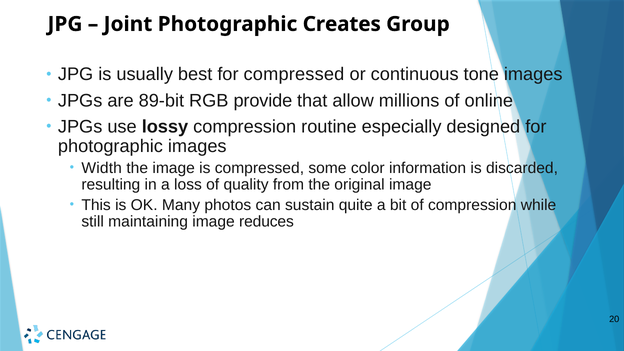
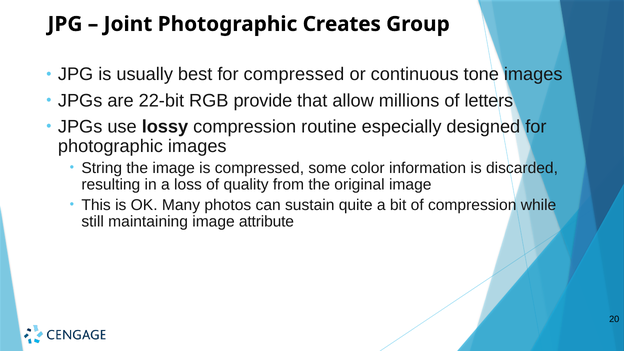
89-bit: 89-bit -> 22-bit (161, 101)
online: online -> letters (489, 101)
Width: Width -> String (102, 168)
reduces: reduces -> attribute (266, 222)
